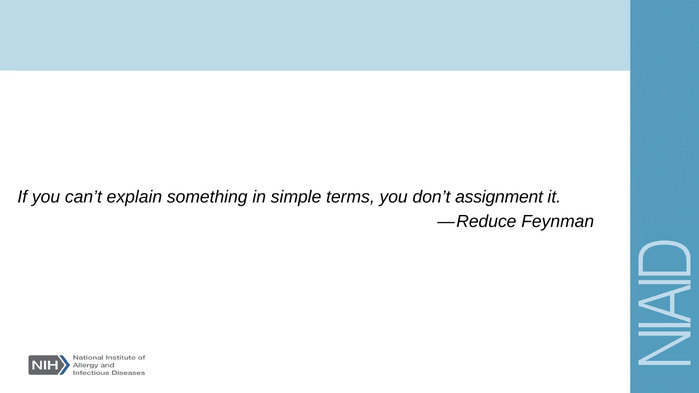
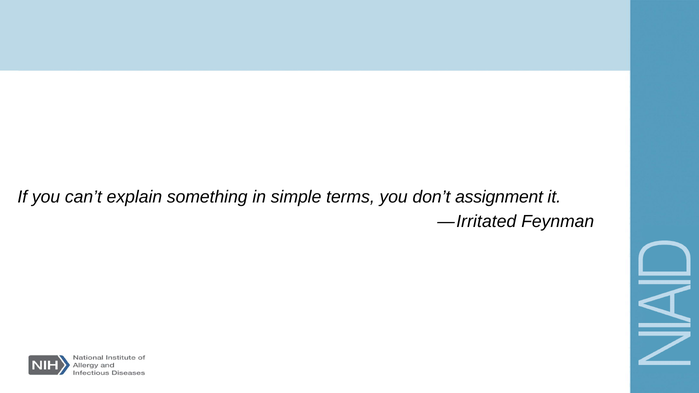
Reduce: Reduce -> Irritated (486, 222)
